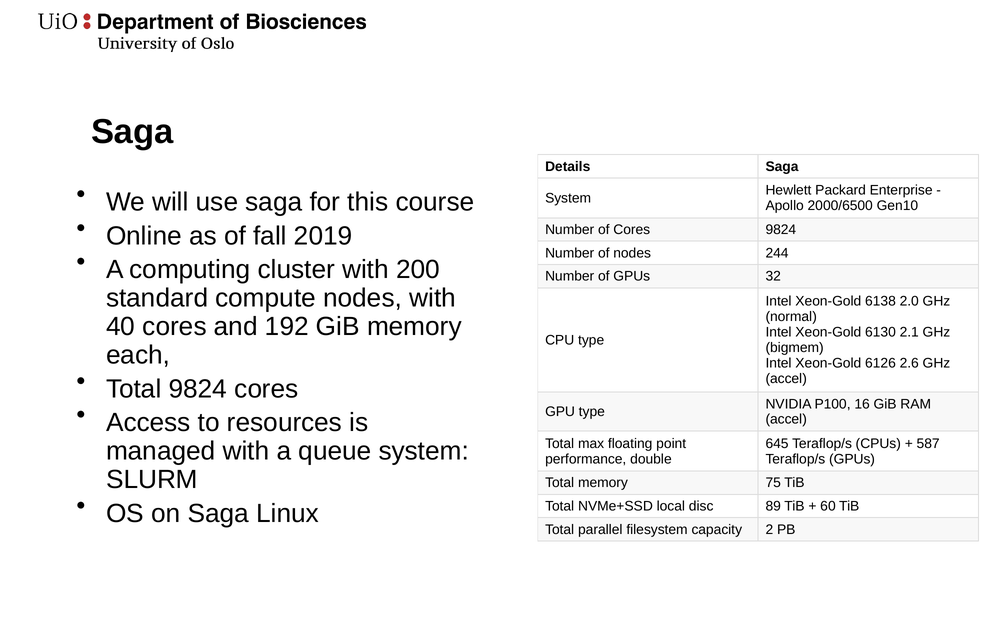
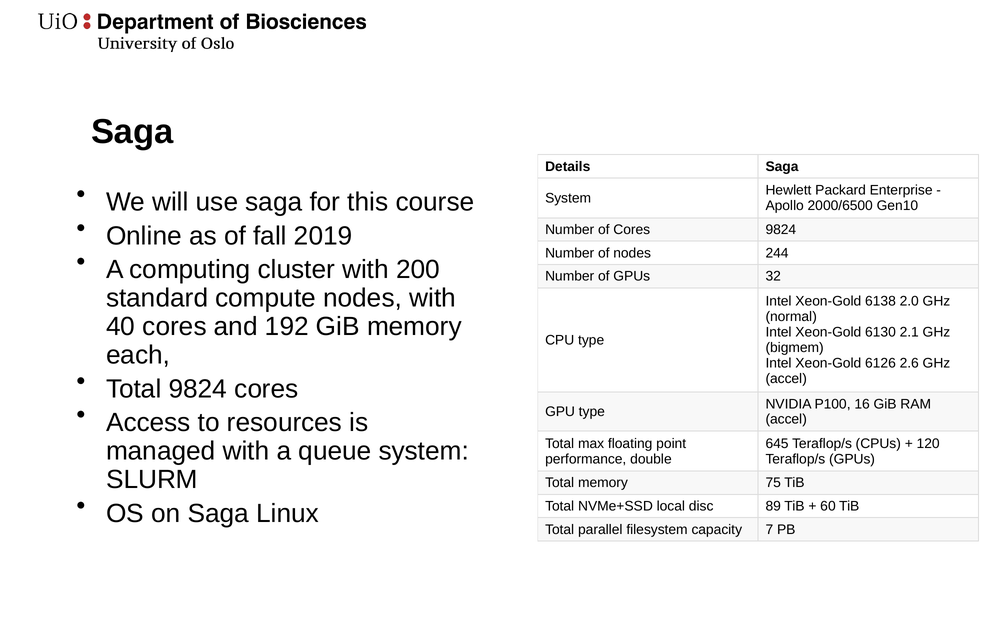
587: 587 -> 120 (928, 444)
2: 2 -> 7 (769, 530)
